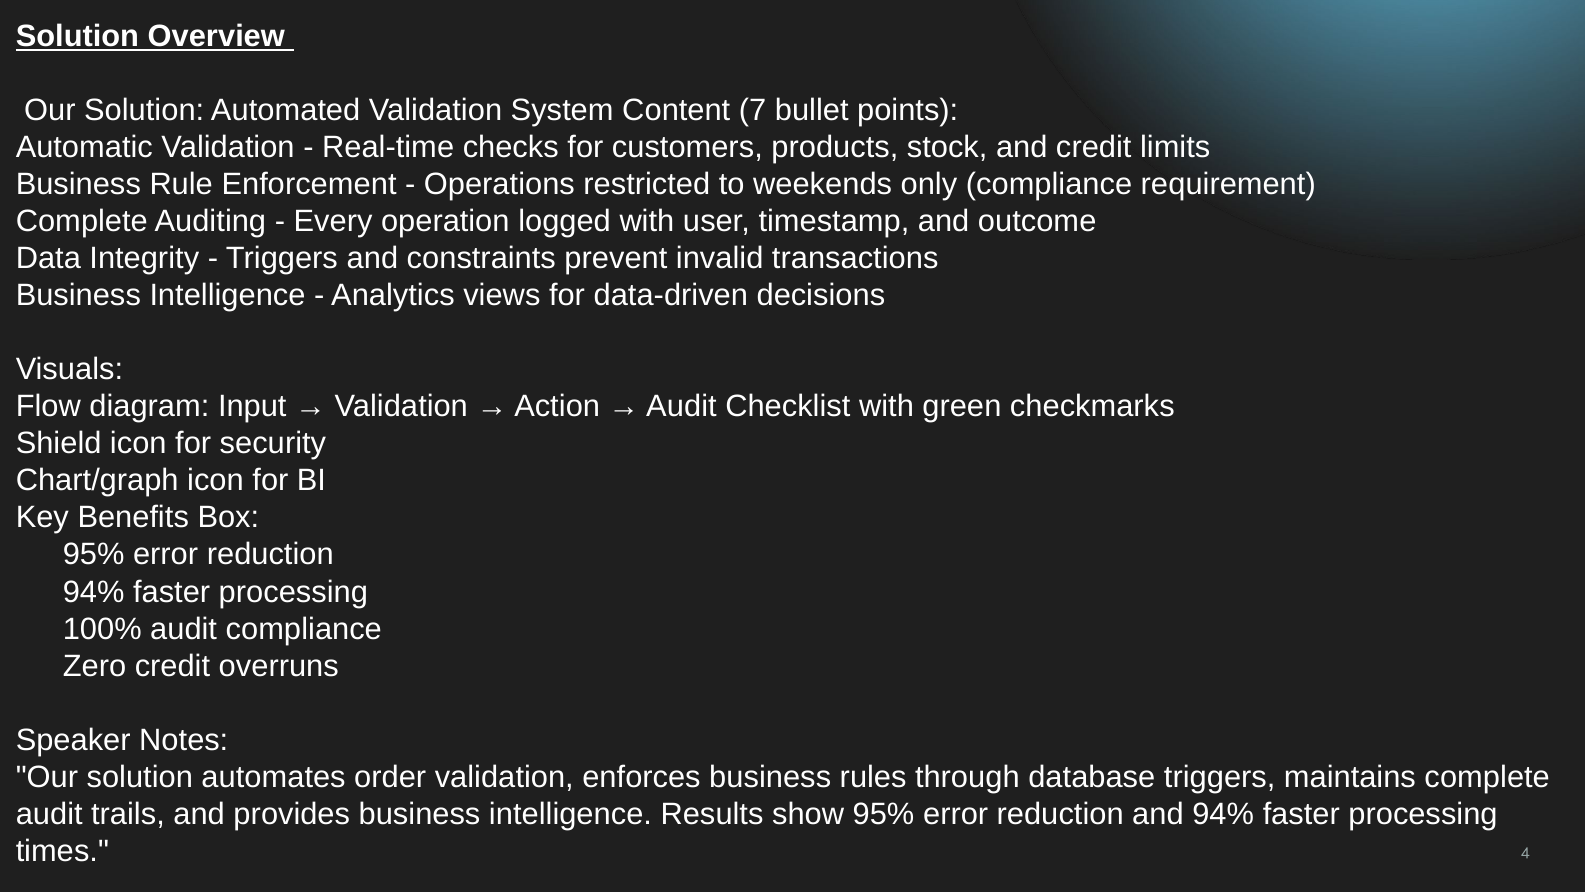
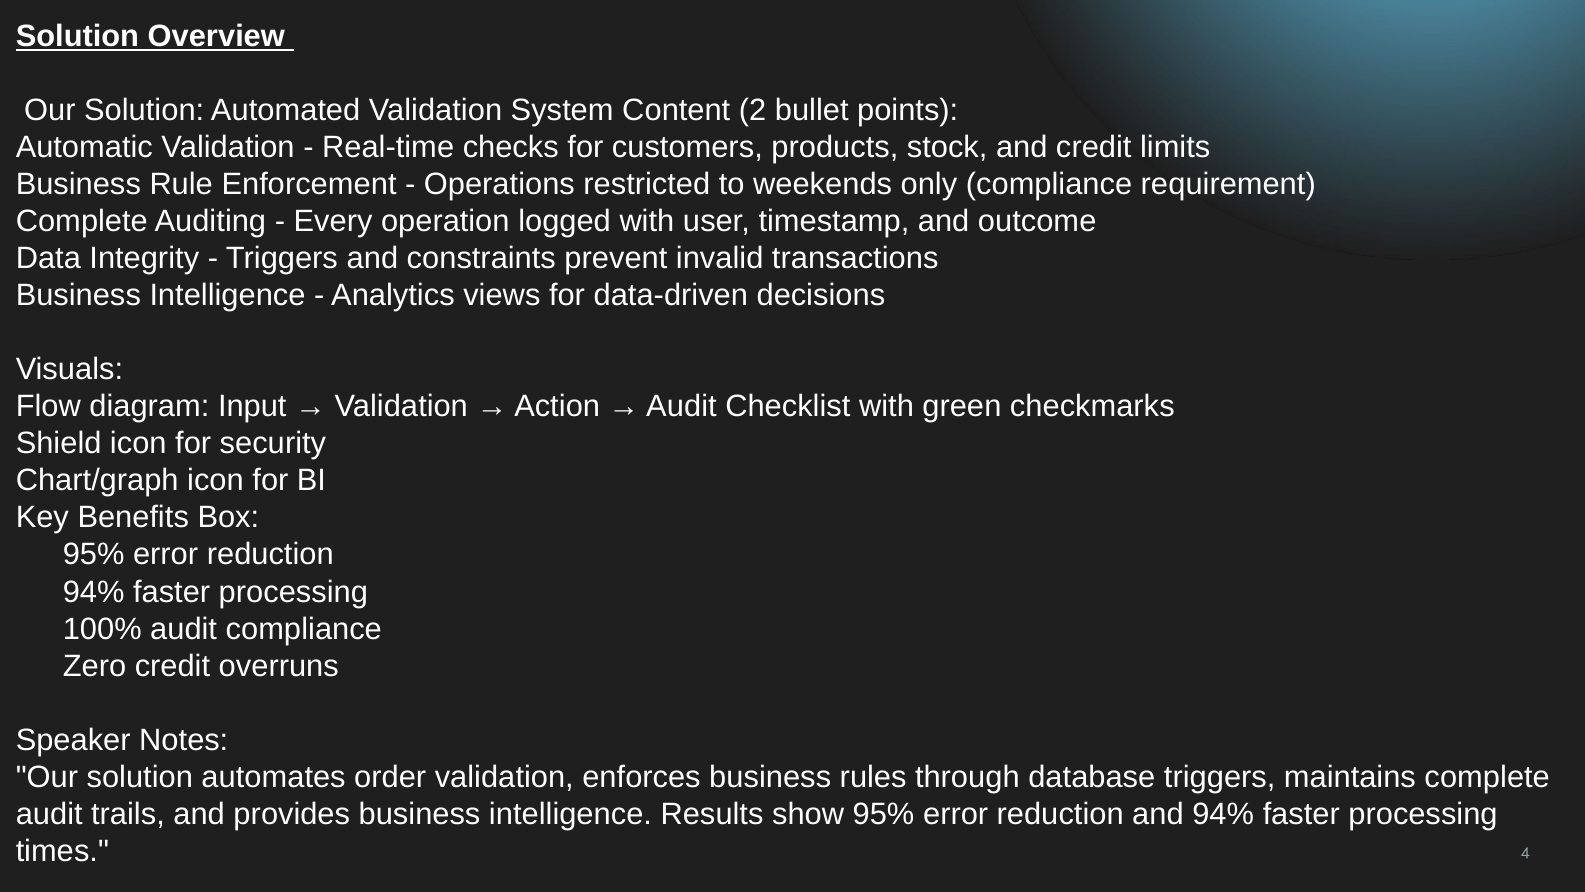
7: 7 -> 2 (752, 111)
